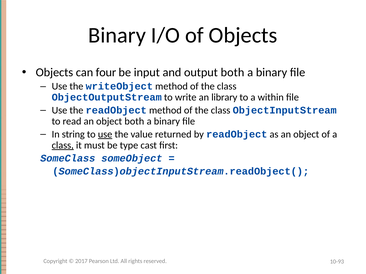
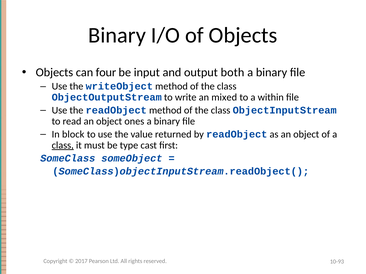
library: library -> mixed (224, 97)
object both: both -> ones (134, 121)
string: string -> block (73, 134)
use underline: present -> none (105, 134)
